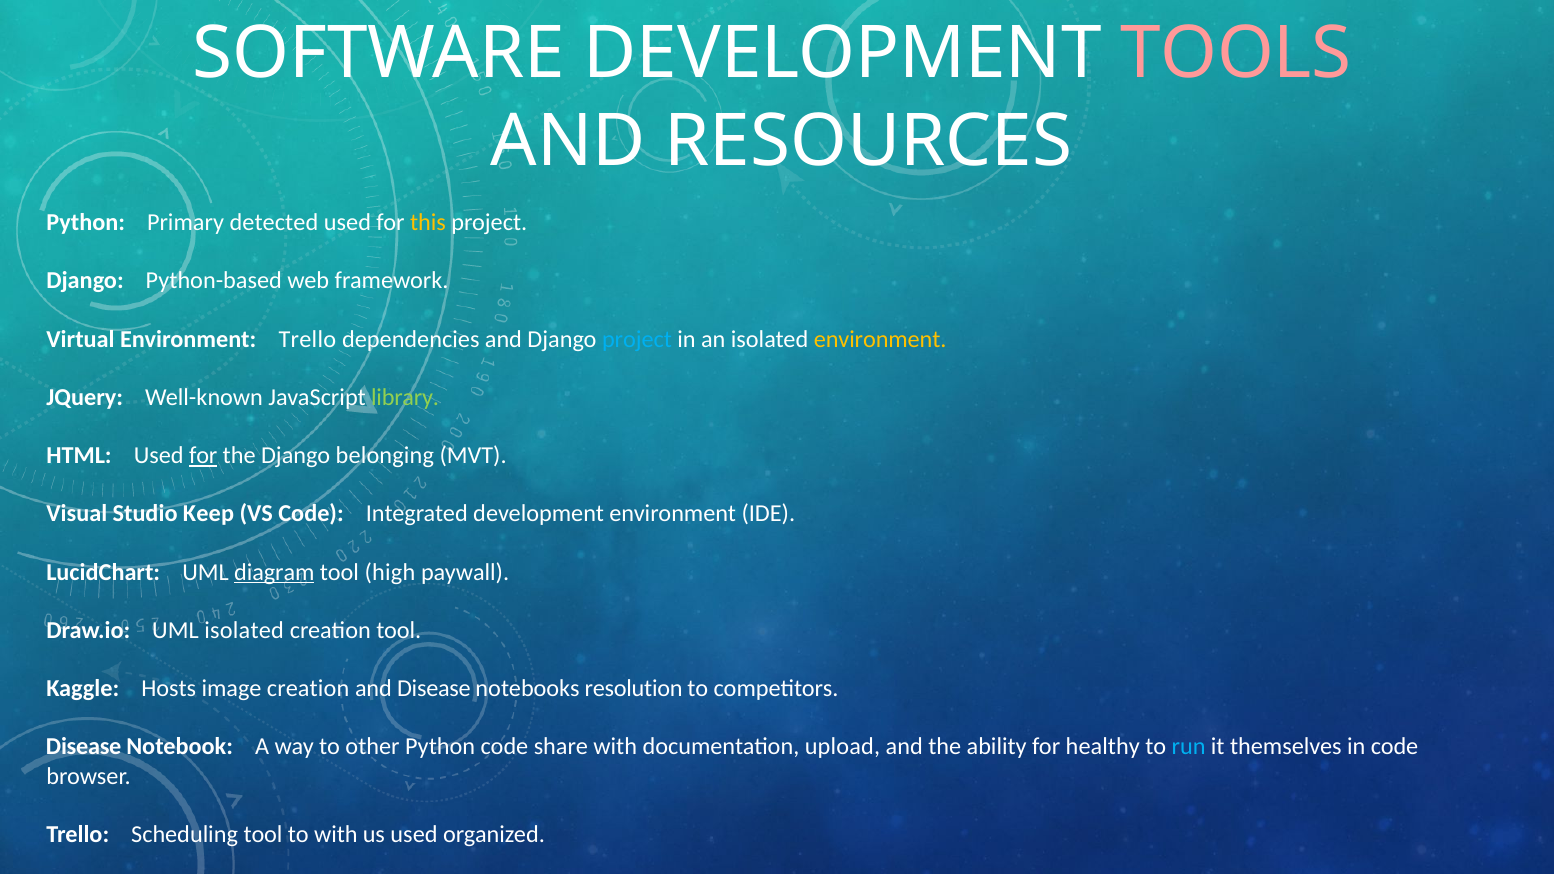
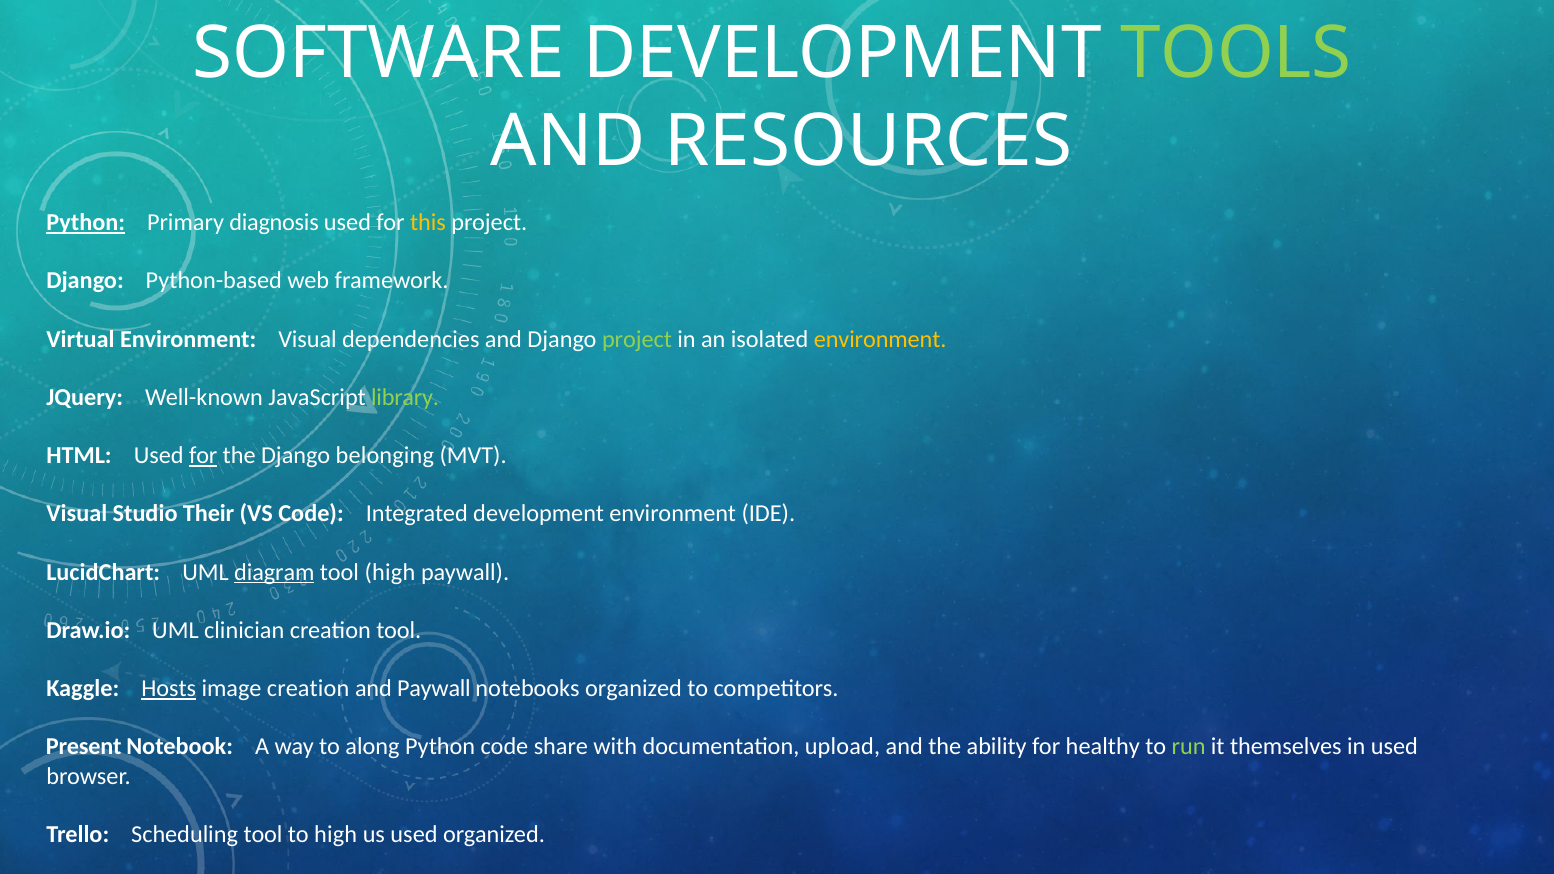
TOOLS colour: pink -> light green (1236, 54)
Python underline: none -> present (86, 223)
detected: detected -> diagnosis (274, 223)
Environment Trello: Trello -> Visual (308, 339)
project colour: light blue -> light green (637, 339)
Keep: Keep -> Their (209, 514)
UML isolated: isolated -> clinician (244, 630)
Hosts underline: none -> present (169, 689)
and Disease: Disease -> Paywall (434, 689)
notebooks resolution: resolution -> organized (634, 689)
Disease: Disease -> Present (84, 747)
other: other -> along (373, 747)
run colour: light blue -> light green (1189, 747)
in code: code -> used (1394, 747)
to with: with -> high (336, 834)
